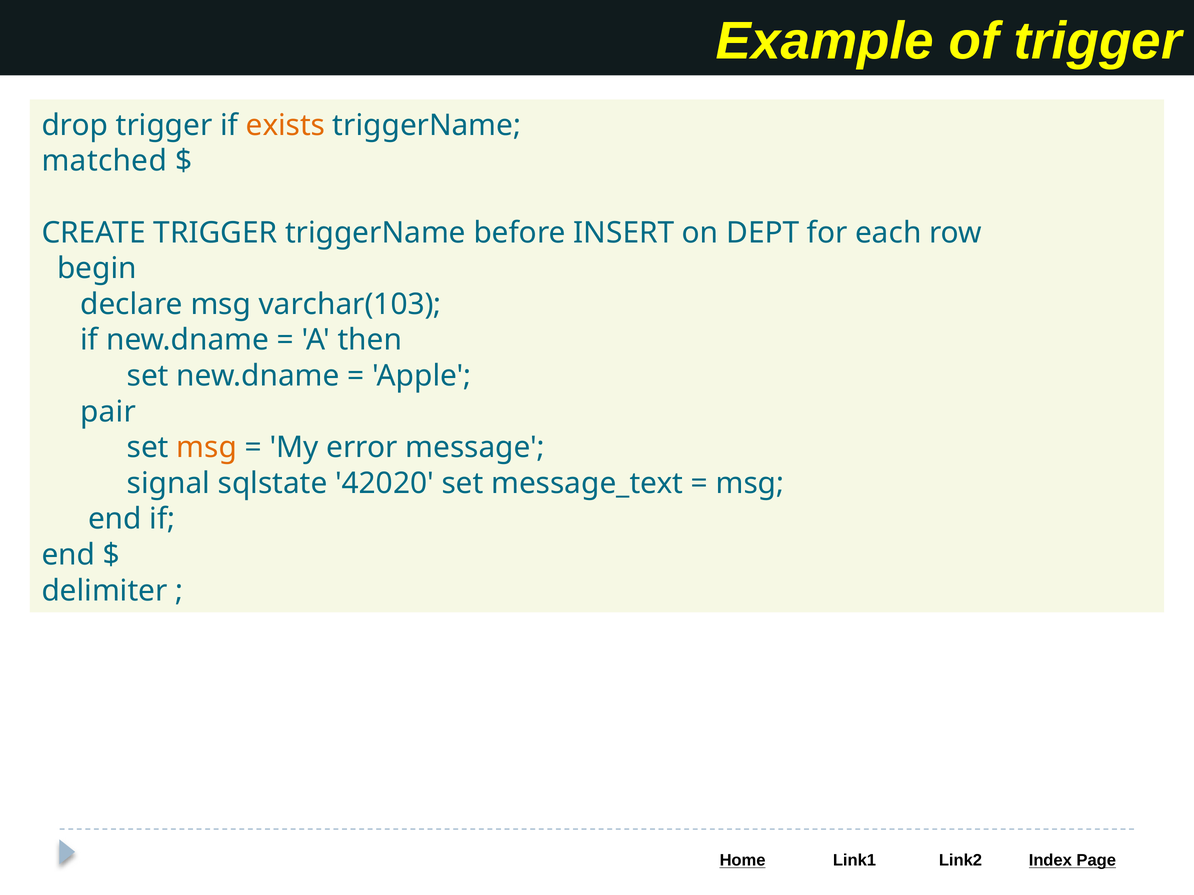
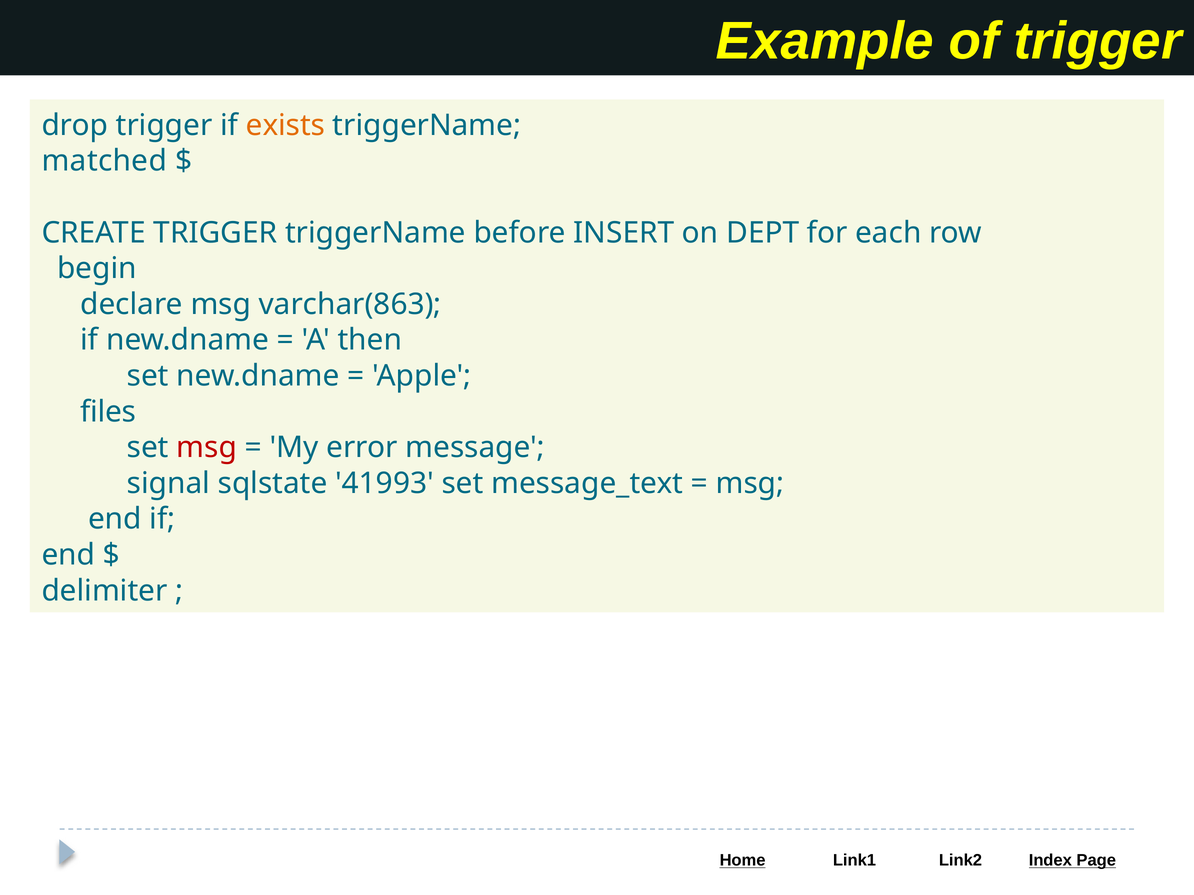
varchar(103: varchar(103 -> varchar(863 (350, 304)
pair: pair -> files (108, 412)
msg colour: orange -> red (207, 448)
42020: 42020 -> 41993 (385, 484)
